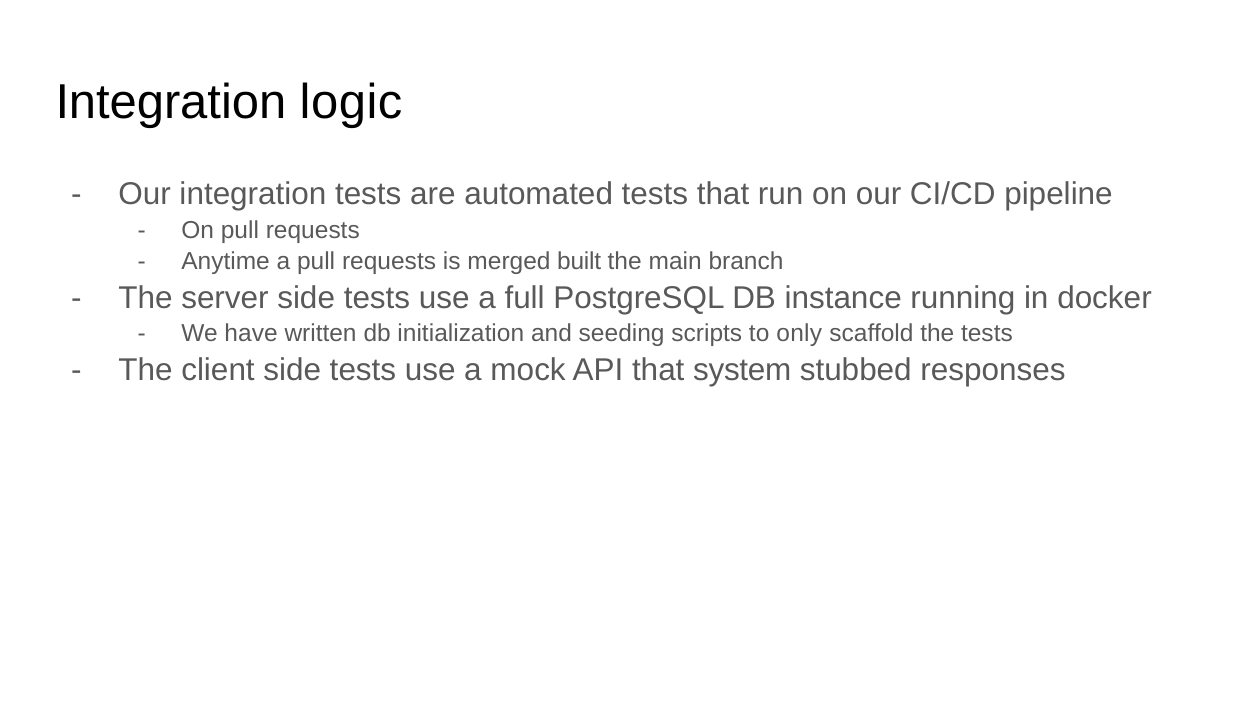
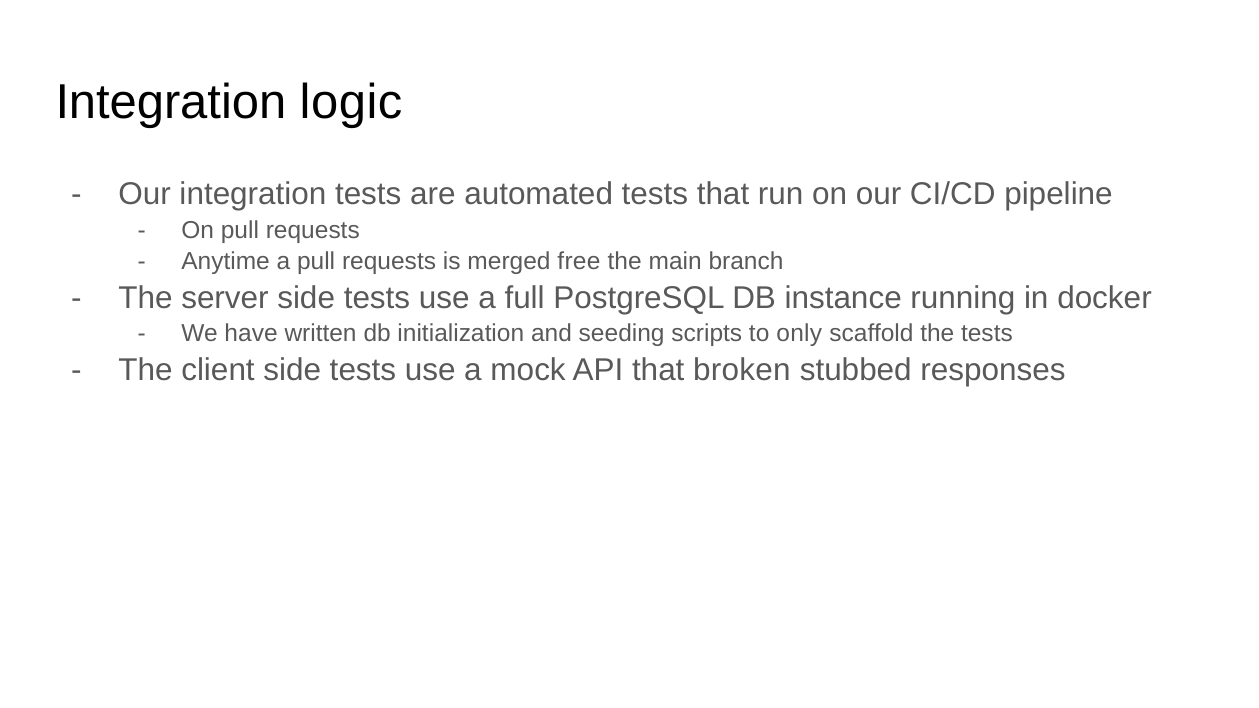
built: built -> free (579, 262)
system: system -> broken (742, 371)
